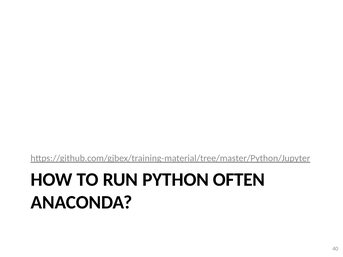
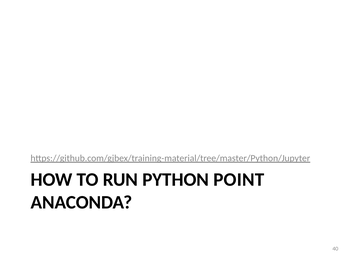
OFTEN: OFTEN -> POINT (239, 180)
